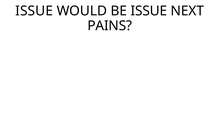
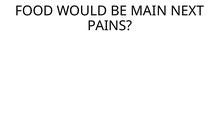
ISSUE: ISSUE -> FOOD (34, 11)
BE ISSUE: ISSUE -> MAIN (149, 11)
